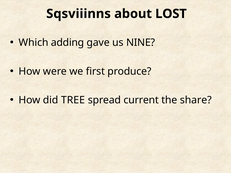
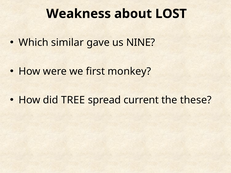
Sqsviiinns: Sqsviiinns -> Weakness (79, 14)
adding: adding -> similar (67, 43)
produce: produce -> monkey (129, 71)
share: share -> these (196, 100)
